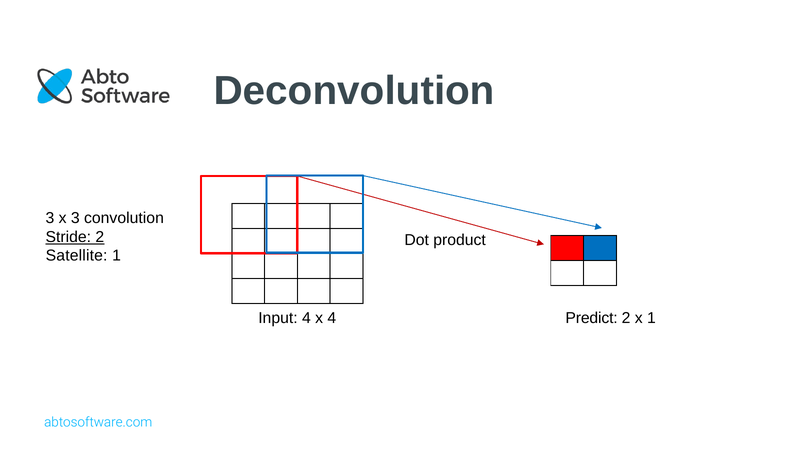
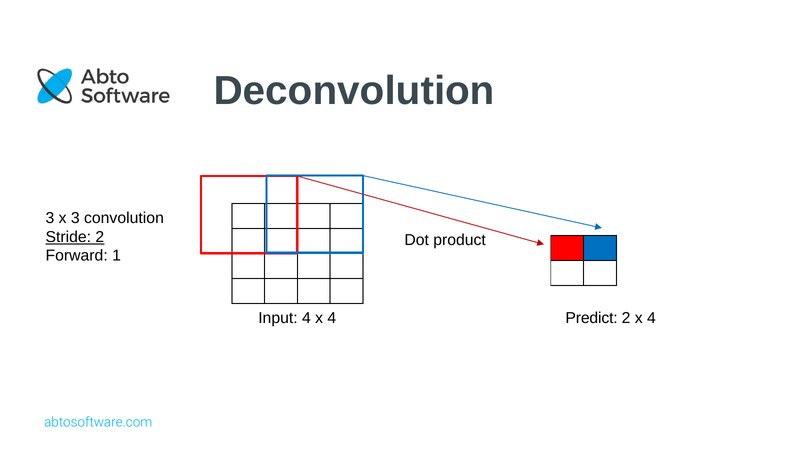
Satellite: Satellite -> Forward (77, 256)
2 x 1: 1 -> 4 (651, 318)
